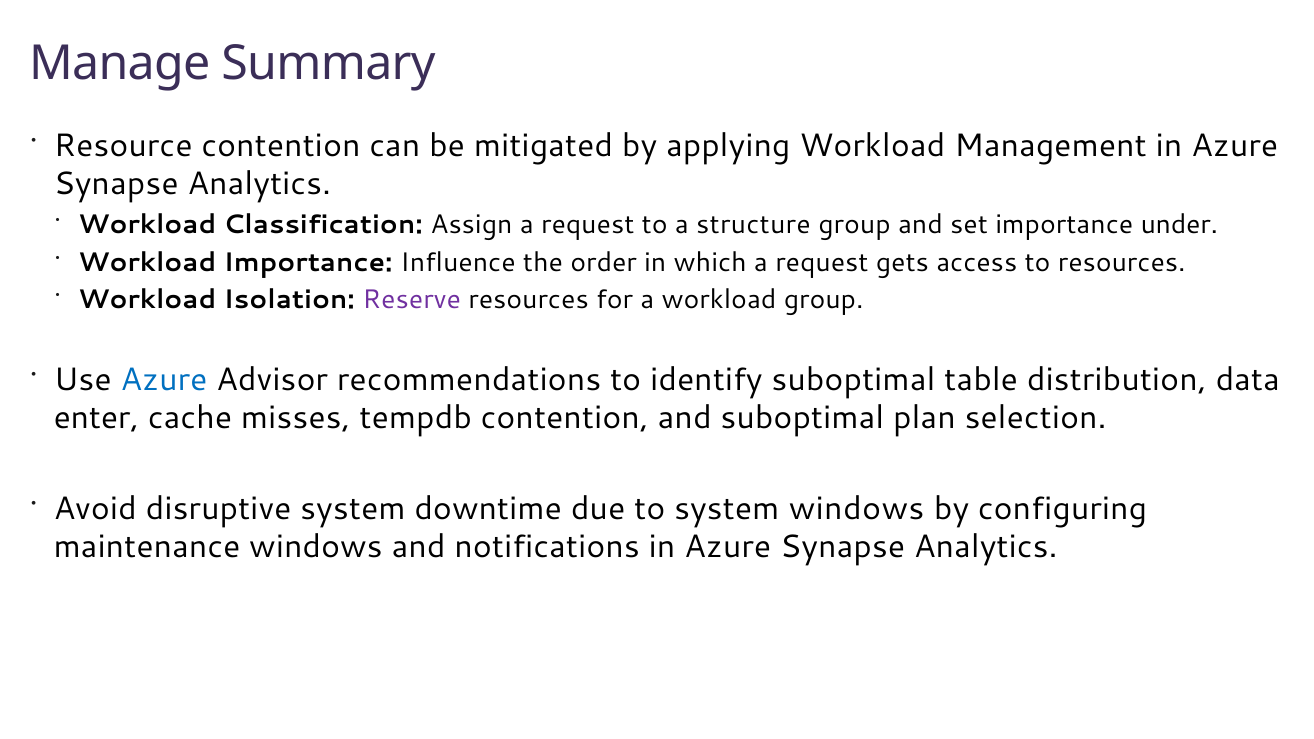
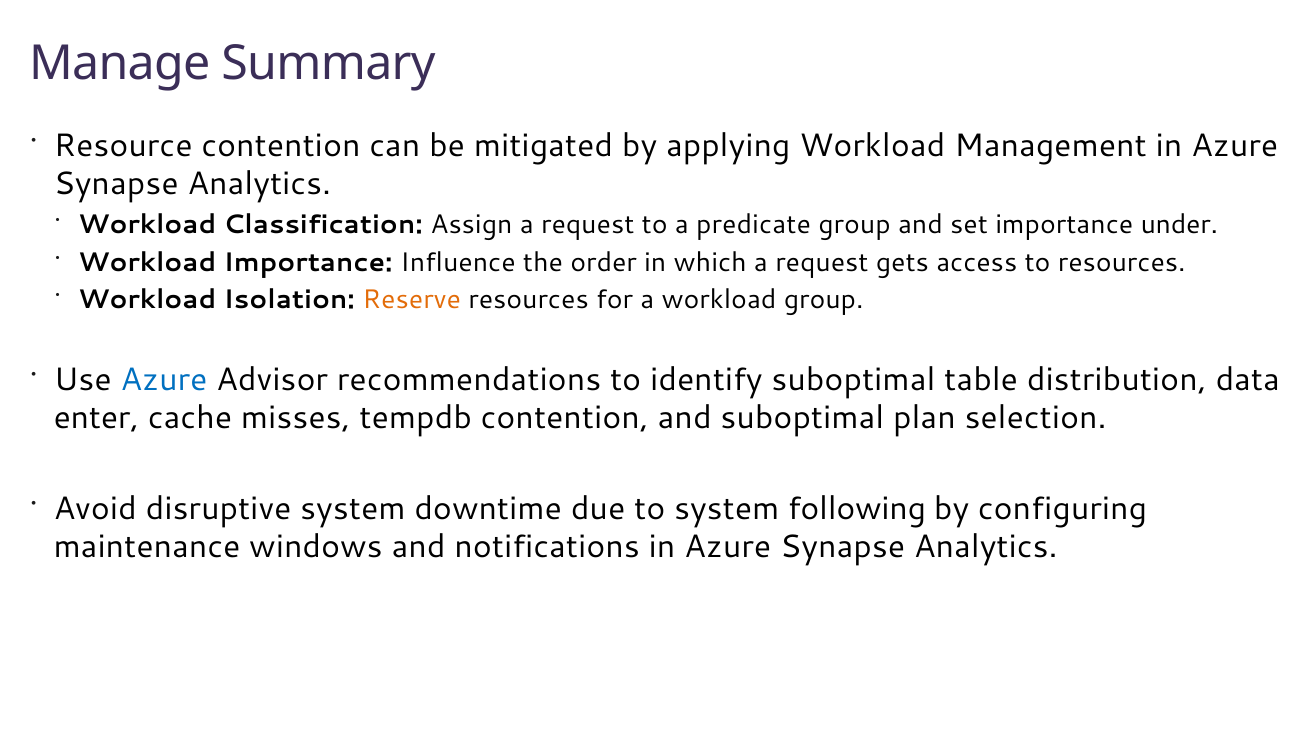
structure: structure -> predicate (754, 225)
Reserve colour: purple -> orange (412, 300)
system windows: windows -> following (857, 508)
